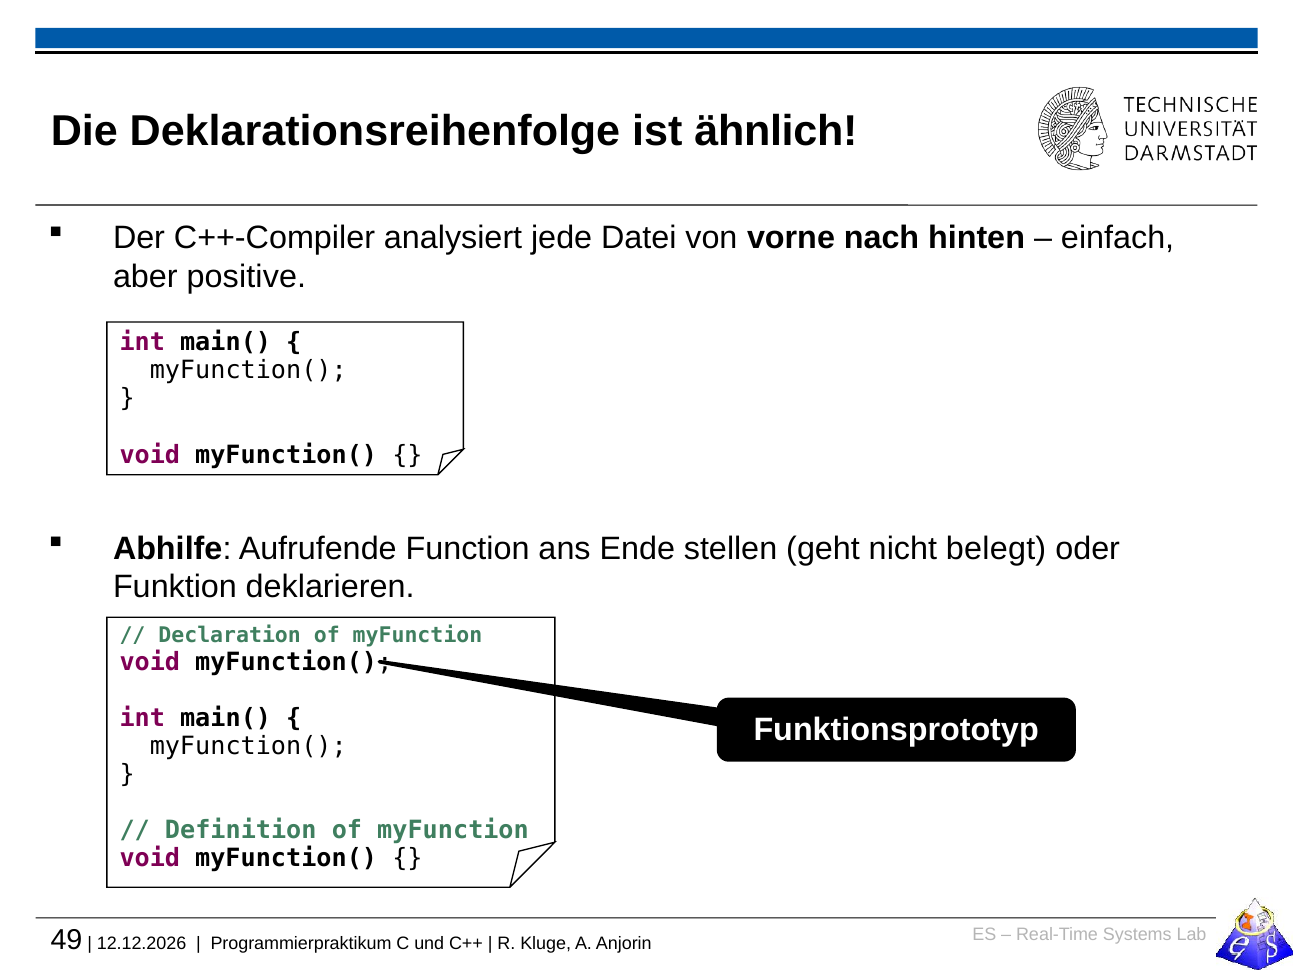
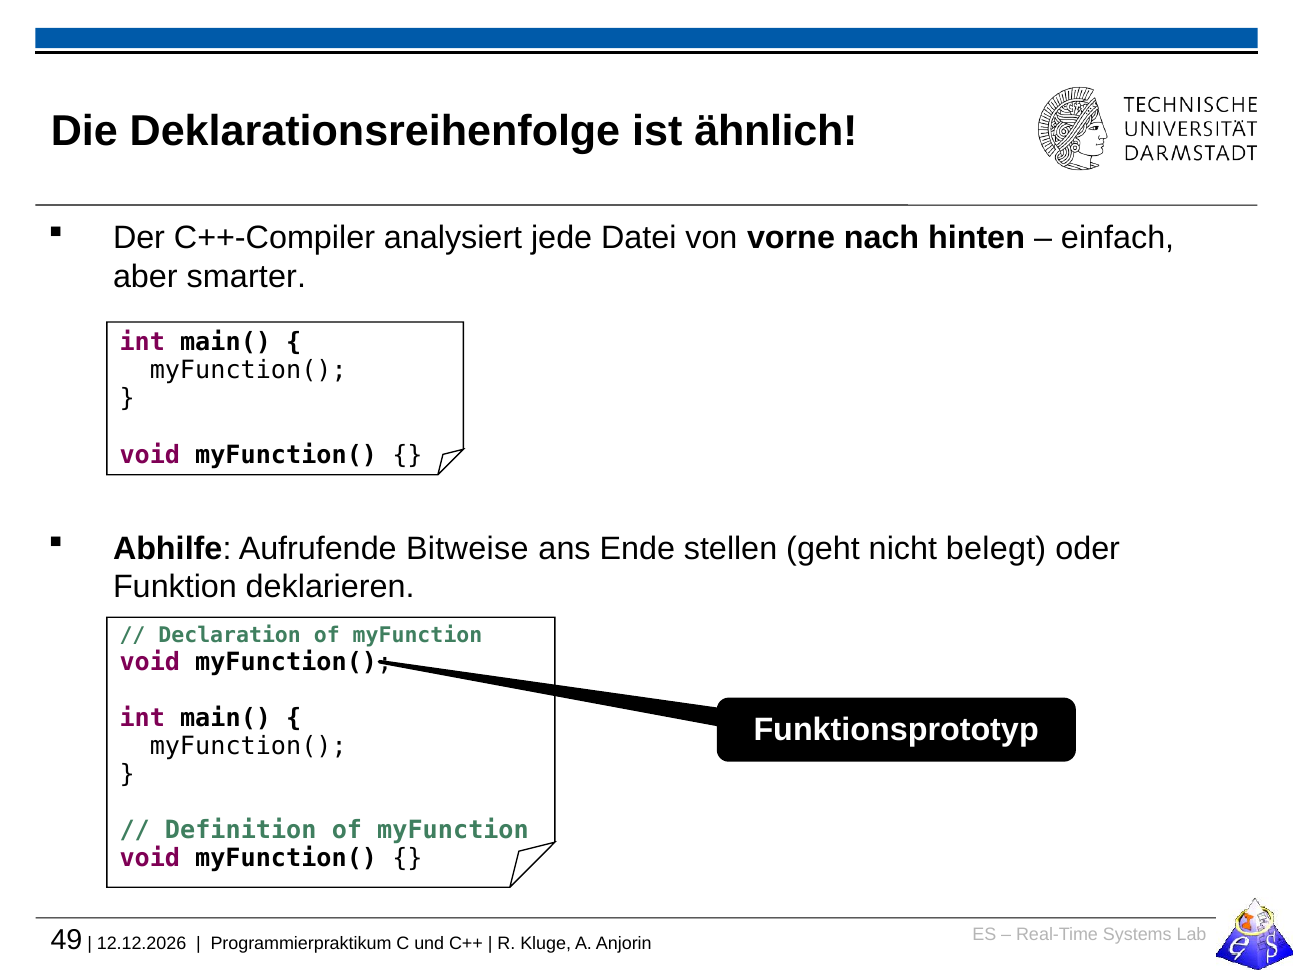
positive: positive -> smarter (246, 277)
Function: Function -> Bitweise (467, 548)
